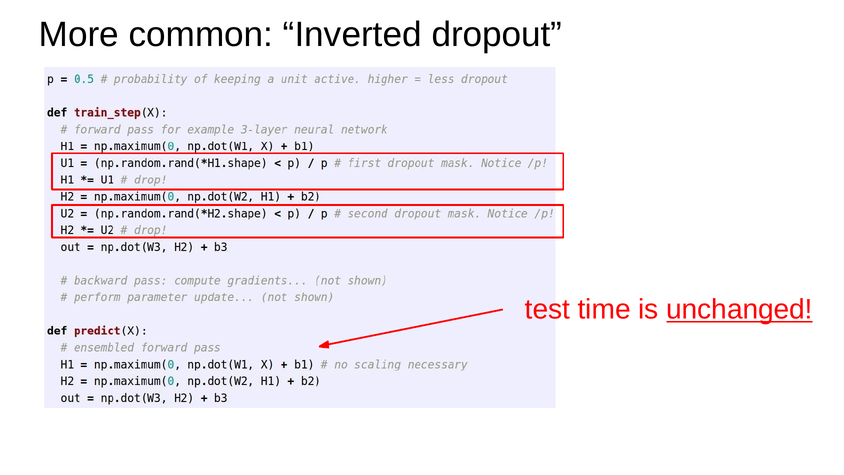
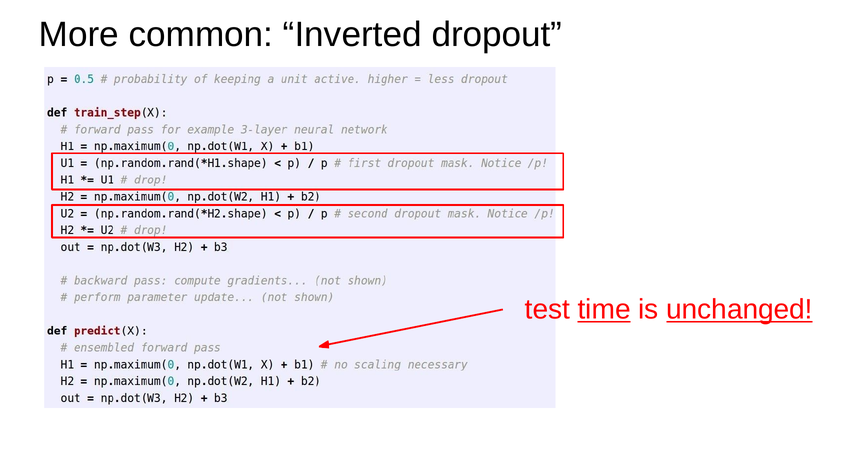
time underline: none -> present (604, 309)
